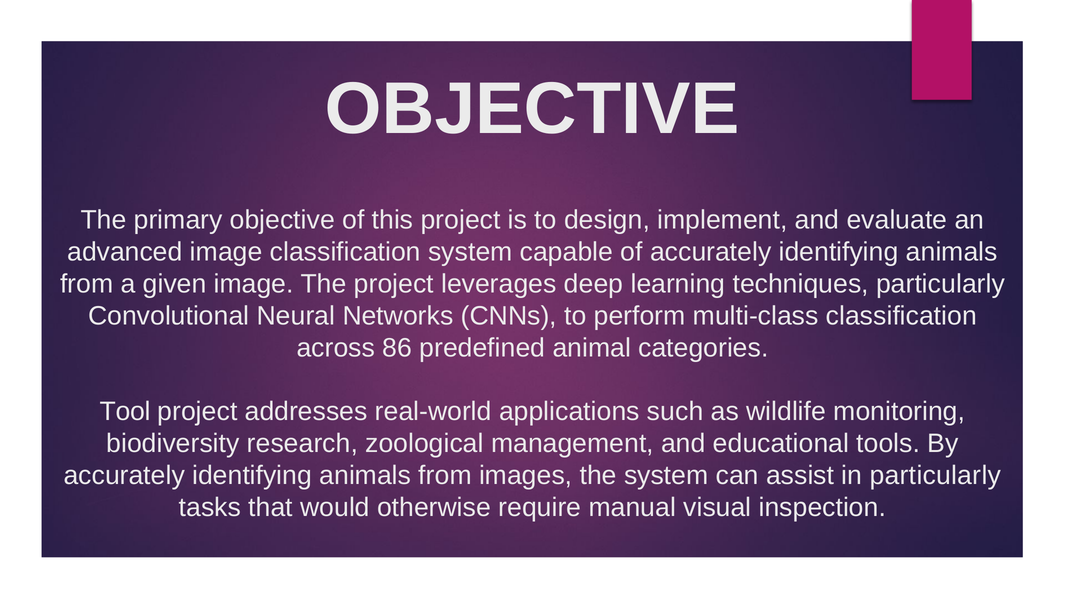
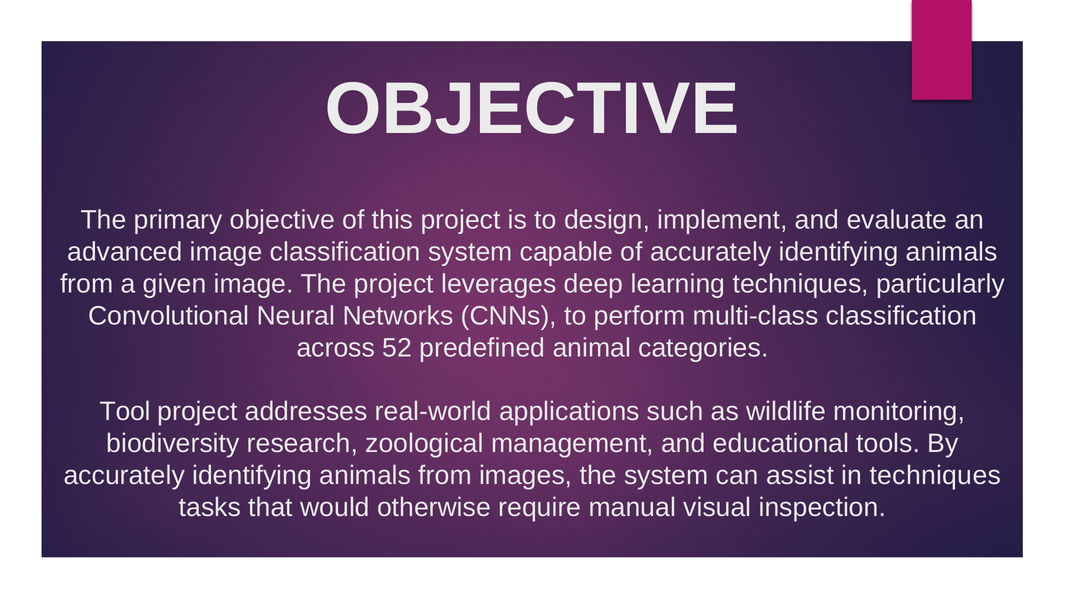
86: 86 -> 52 (397, 348)
in particularly: particularly -> techniques (935, 476)
